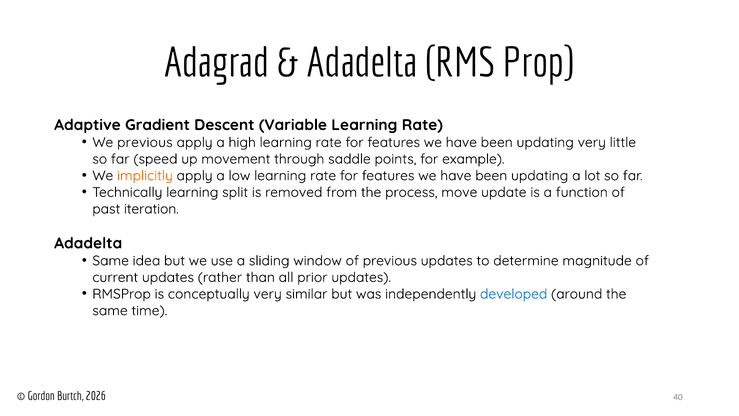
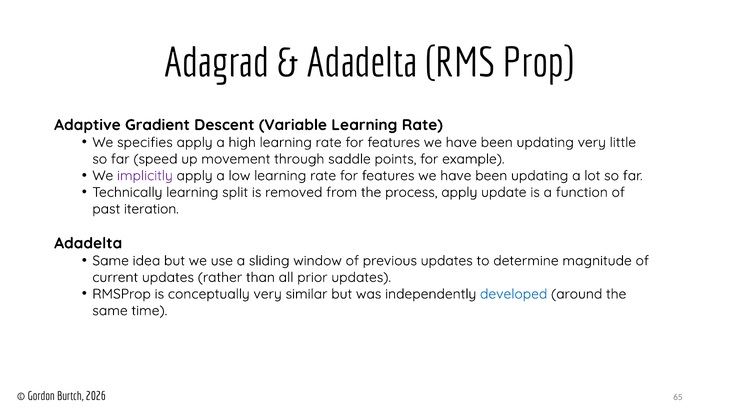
We previous: previous -> specifies (145, 142)
implicitly colour: orange -> purple (145, 176)
process move: move -> apply (459, 192)
40: 40 -> 65 (678, 397)
